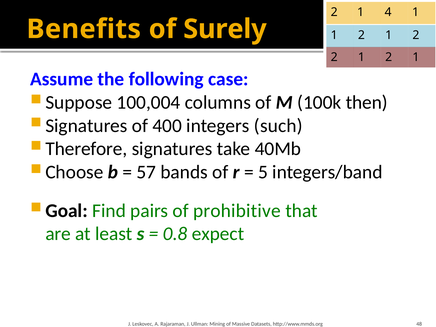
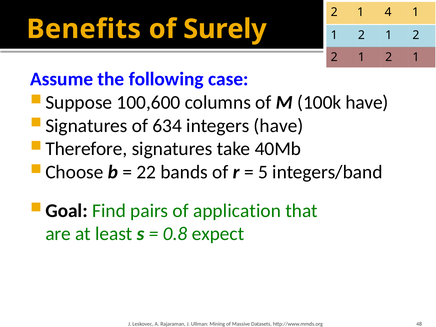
100,004: 100,004 -> 100,600 (148, 102)
100k then: then -> have (367, 102)
400: 400 -> 634 (167, 126)
integers such: such -> have (278, 126)
57: 57 -> 22 (146, 172)
prohibitive: prohibitive -> application (237, 211)
